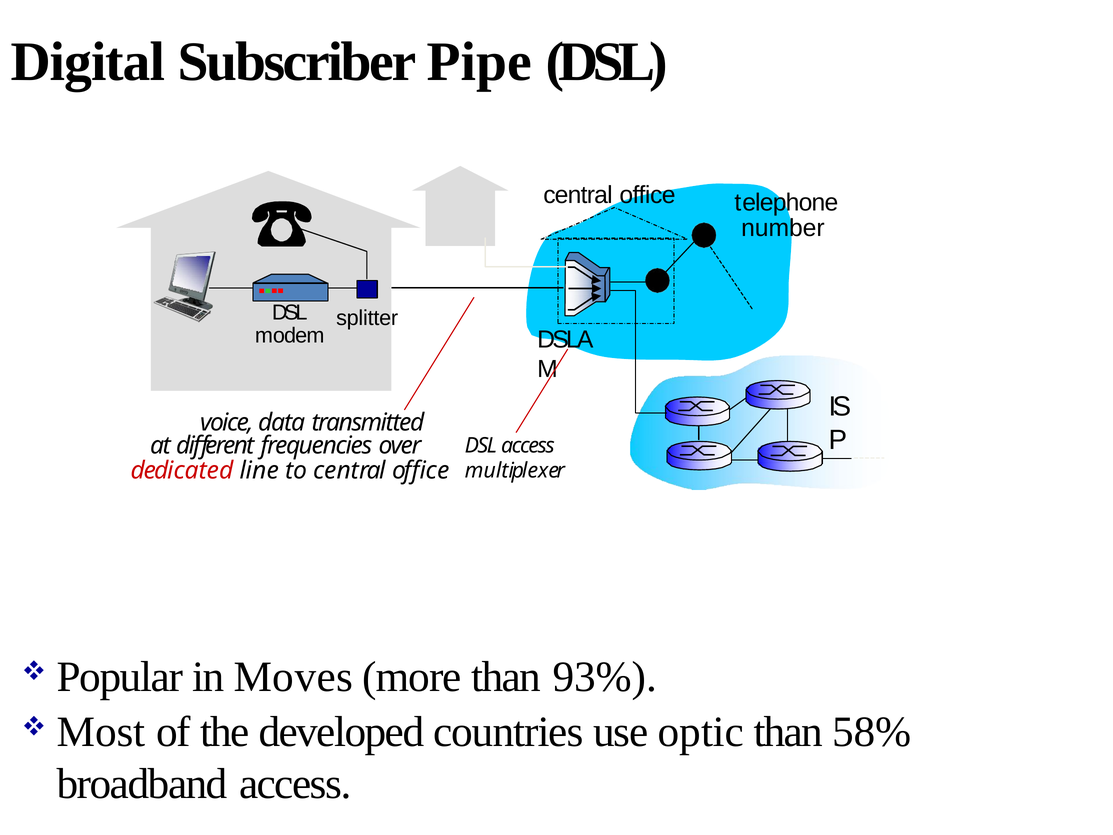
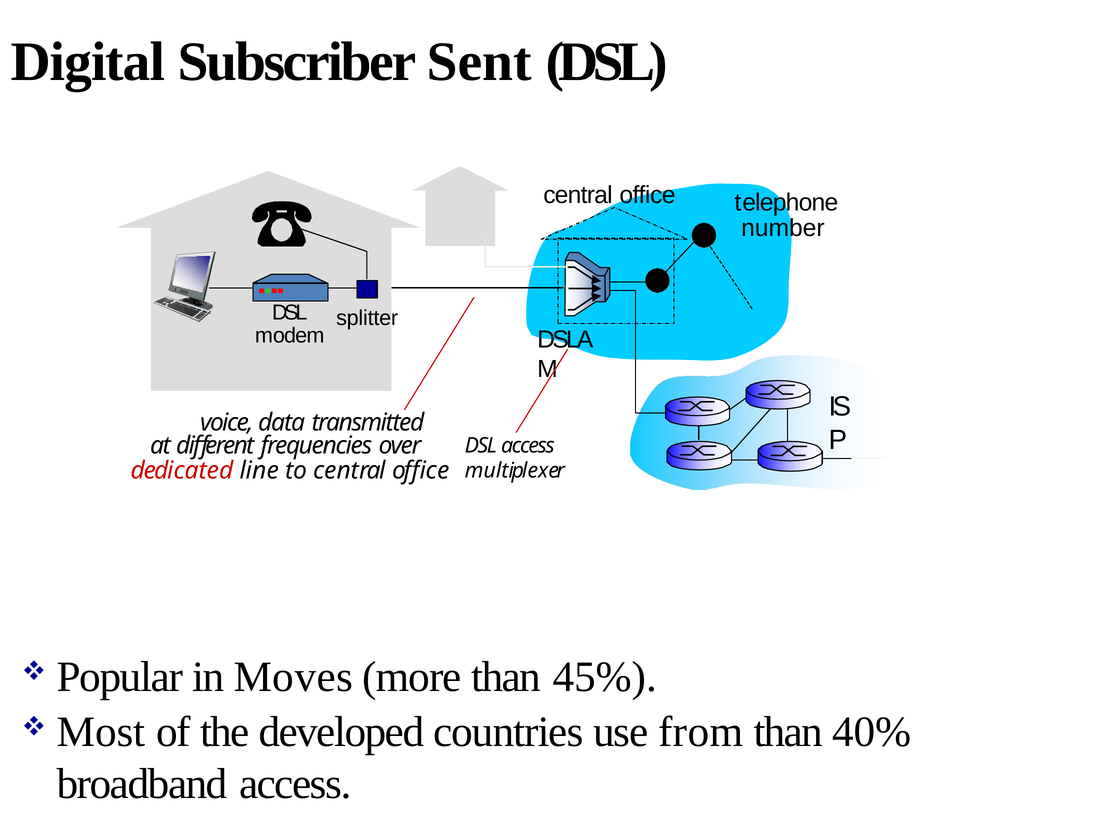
Pipe: Pipe -> Sent (479, 62)
93%: 93% -> 45% (605, 677)
optic: optic -> from (701, 732)
58%: 58% -> 40% (872, 732)
